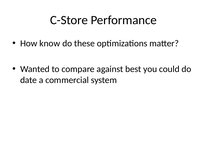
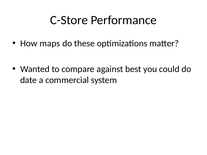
know: know -> maps (50, 43)
